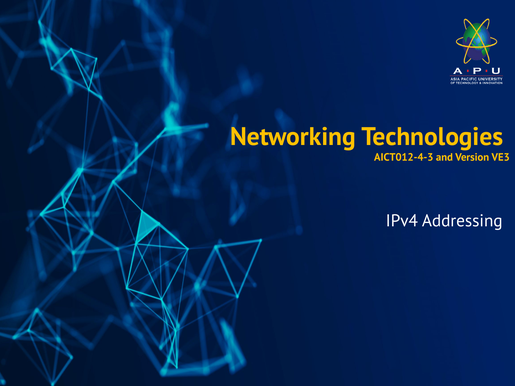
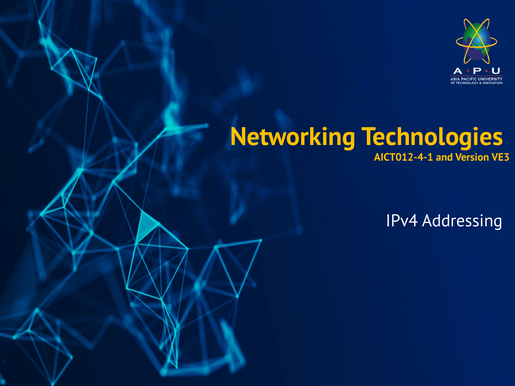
AICT012-4-3: AICT012-4-3 -> AICT012-4-1 (404, 157)
